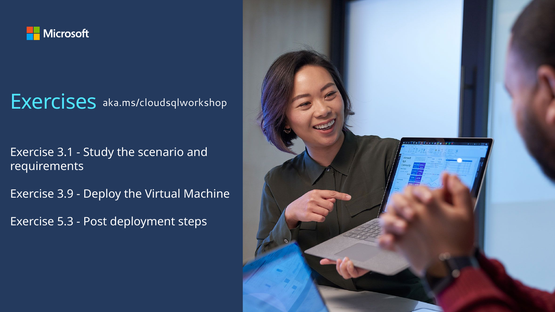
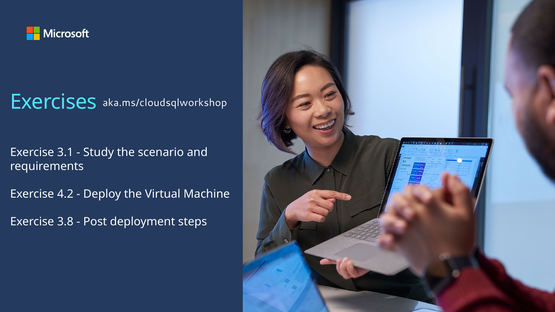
3.9: 3.9 -> 4.2 (65, 194)
5.3: 5.3 -> 3.8 (65, 222)
